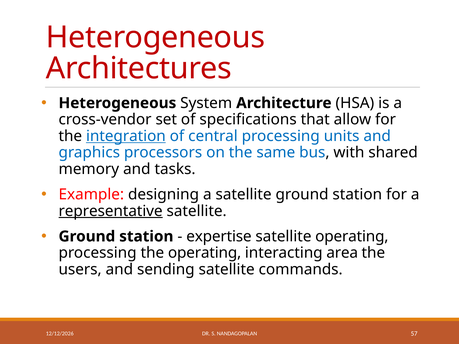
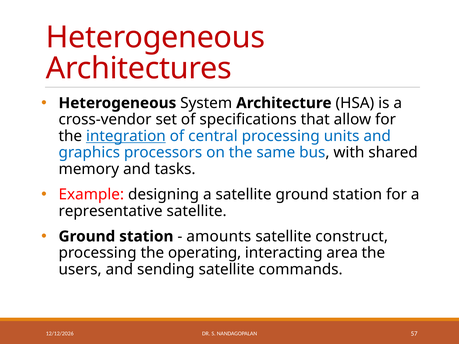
representative underline: present -> none (111, 211)
expertise: expertise -> amounts (219, 237)
satellite operating: operating -> construct (352, 237)
